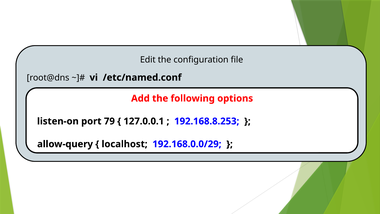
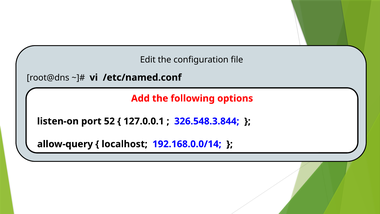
79: 79 -> 52 (109, 121)
192.168.8.253: 192.168.8.253 -> 326.548.3.844 (207, 121)
192.168.0.0/29: 192.168.0.0/29 -> 192.168.0.0/14 (187, 144)
